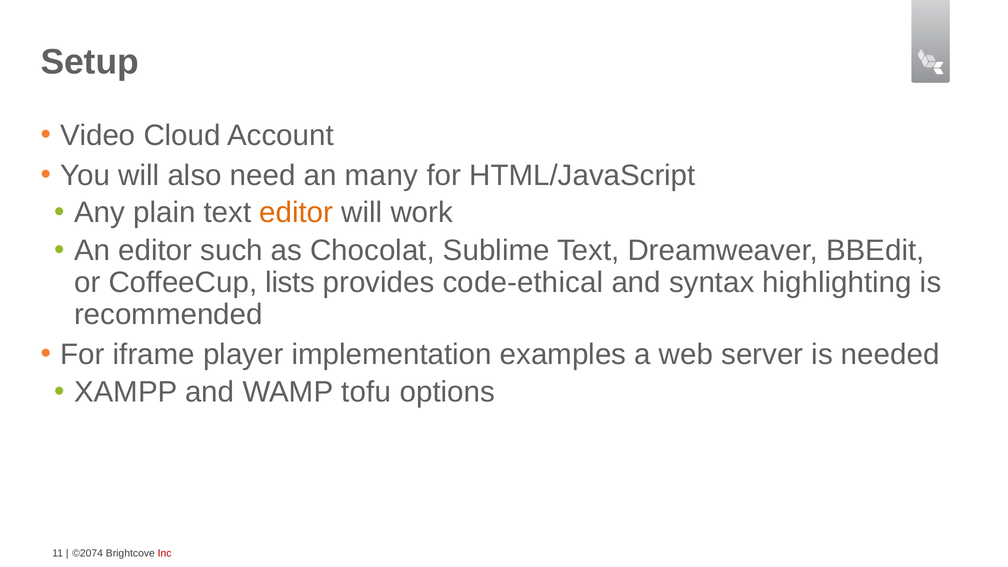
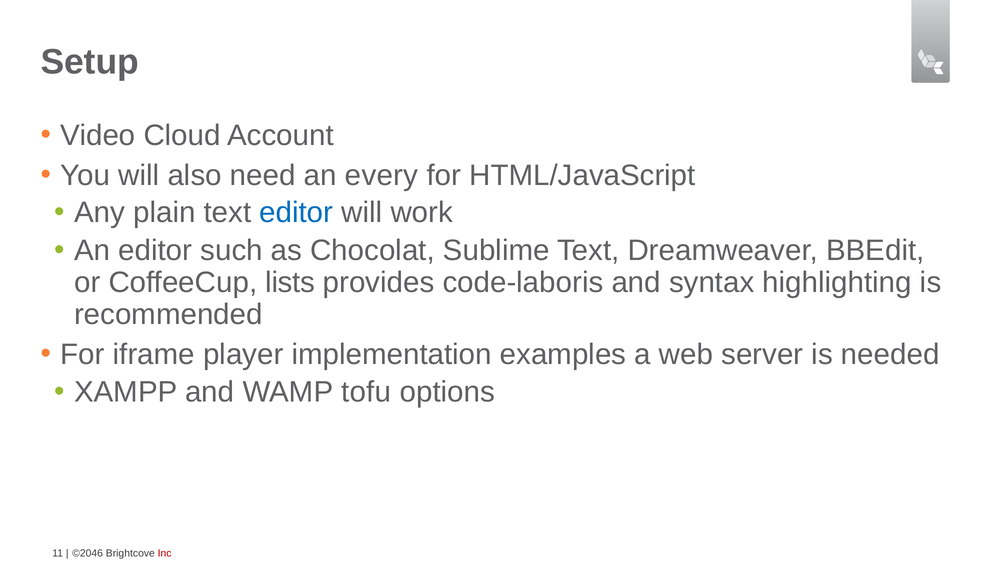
many: many -> every (382, 175)
editor colour: orange -> blue (296, 213)
code-ethical: code-ethical -> code-laboris (523, 282)
©2074: ©2074 -> ©2046 (88, 553)
